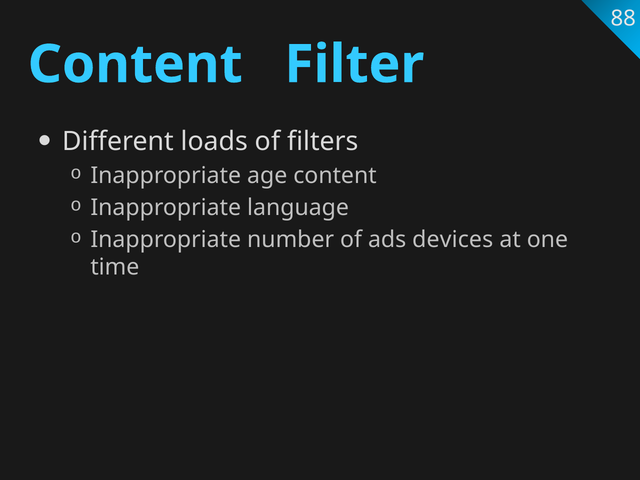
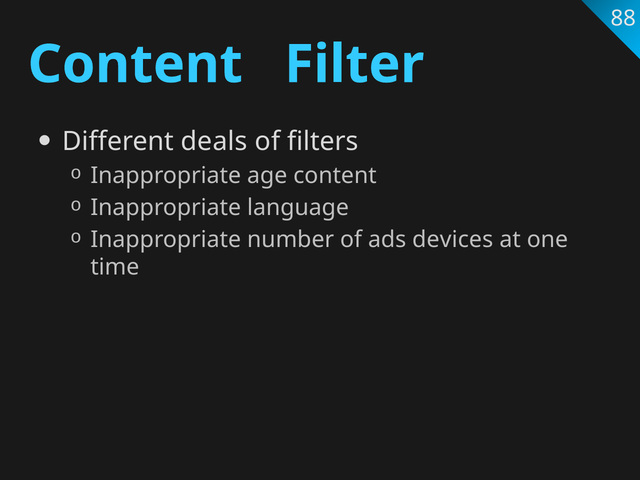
loads: loads -> deals (214, 142)
